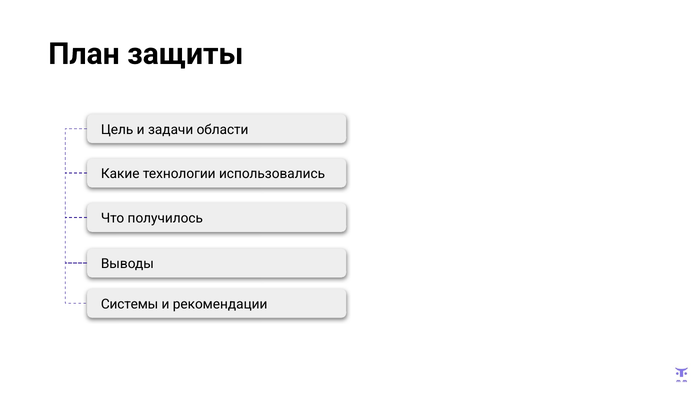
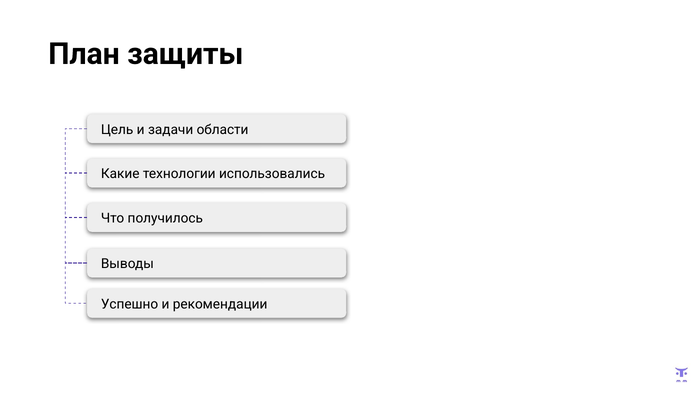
Системы: Системы -> Успешно (130, 304)
